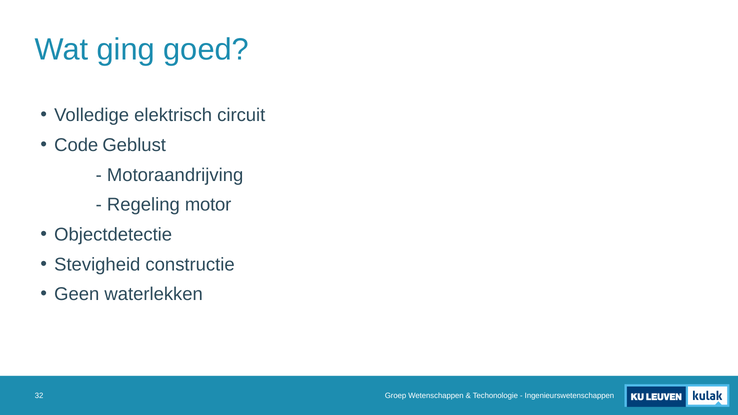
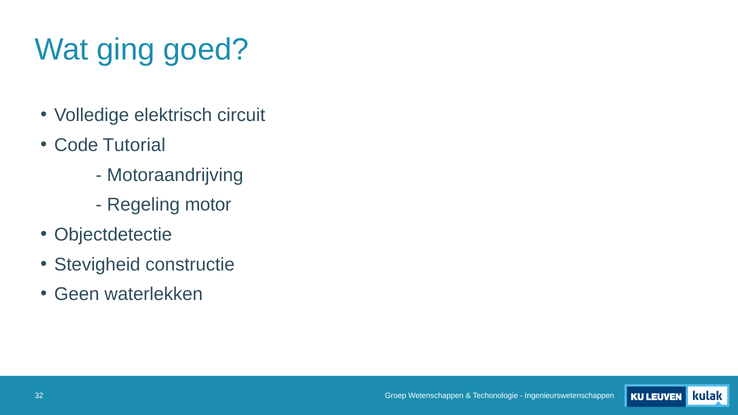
Geblust: Geblust -> Tutorial (134, 145)
